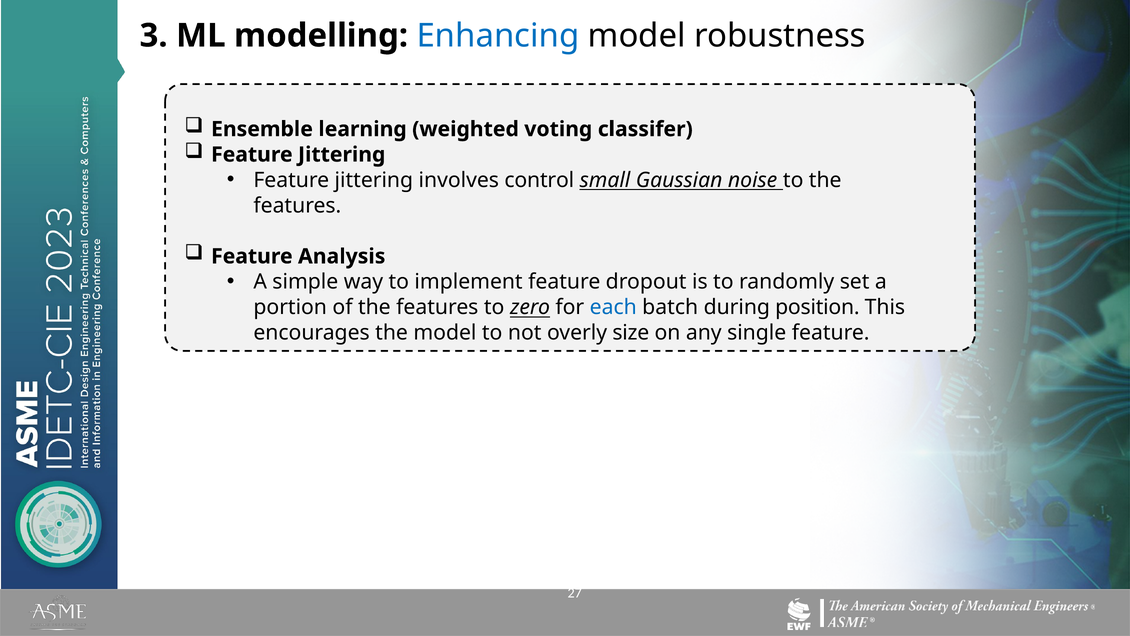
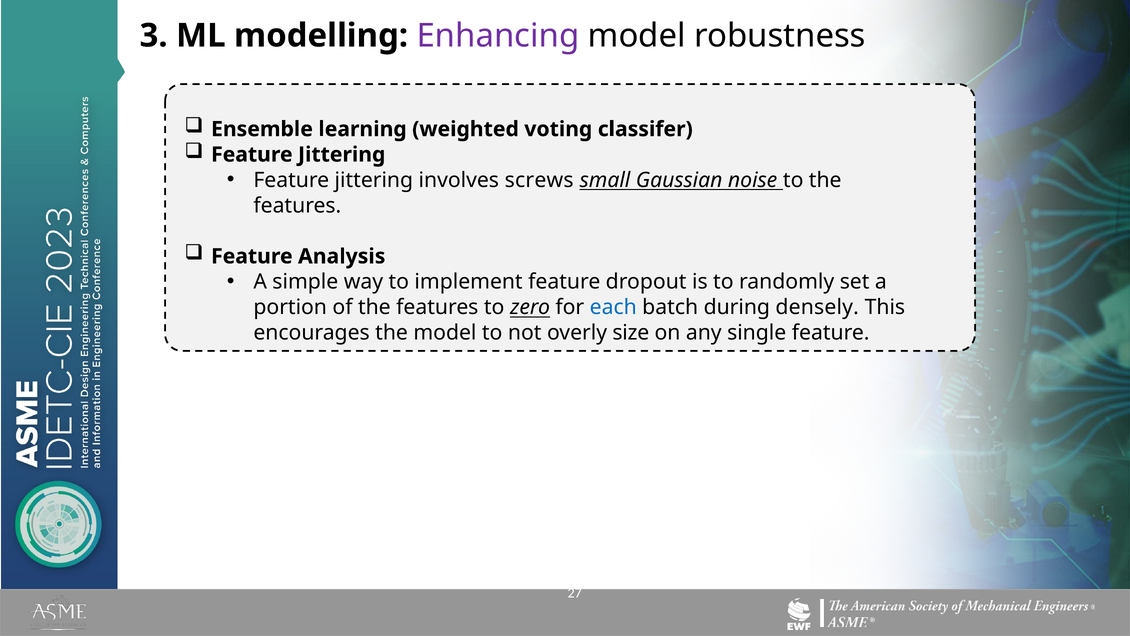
Enhancing colour: blue -> purple (498, 36)
control: control -> screws (539, 180)
position: position -> densely (817, 307)
